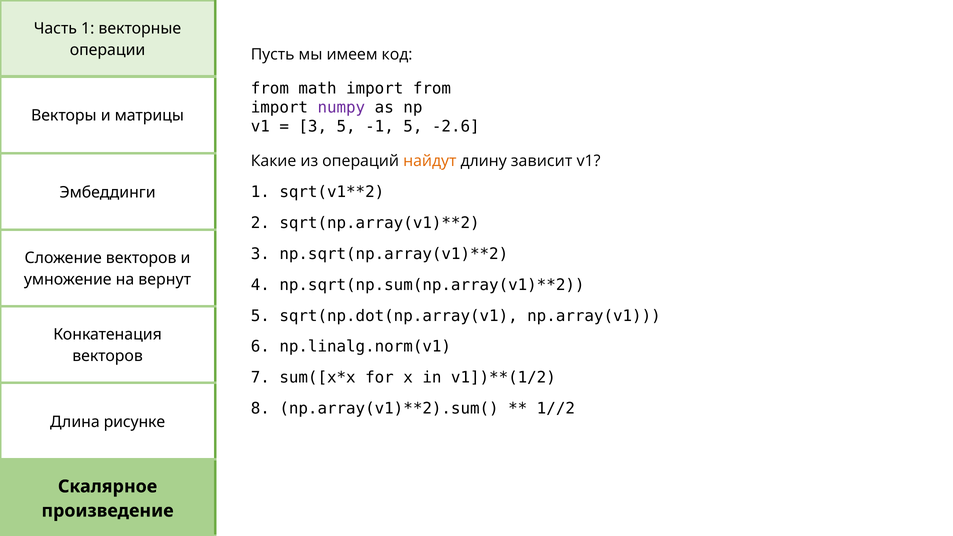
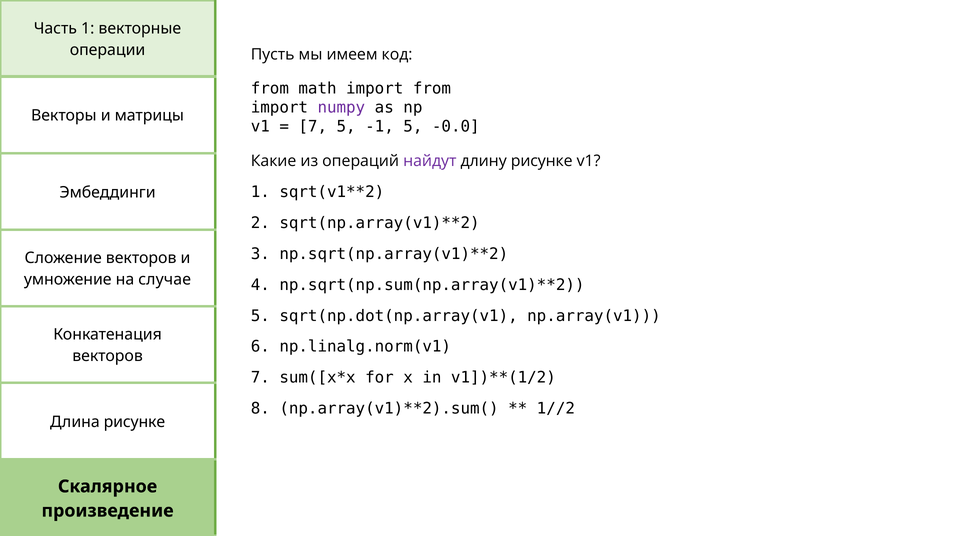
3: 3 -> 7 (313, 127)
-2.6: -2.6 -> -0.0 (456, 127)
найдут colour: orange -> purple (430, 161)
длину зависит: зависит -> рисунке (542, 161)
вернут: вернут -> случае (165, 280)
